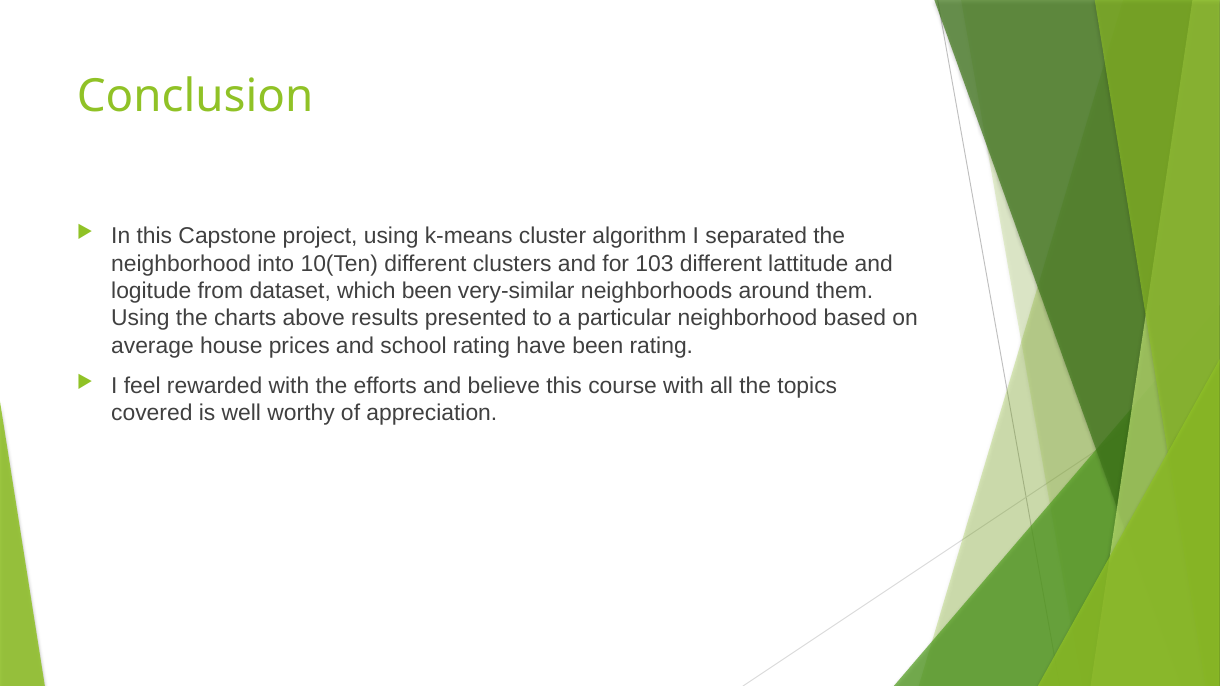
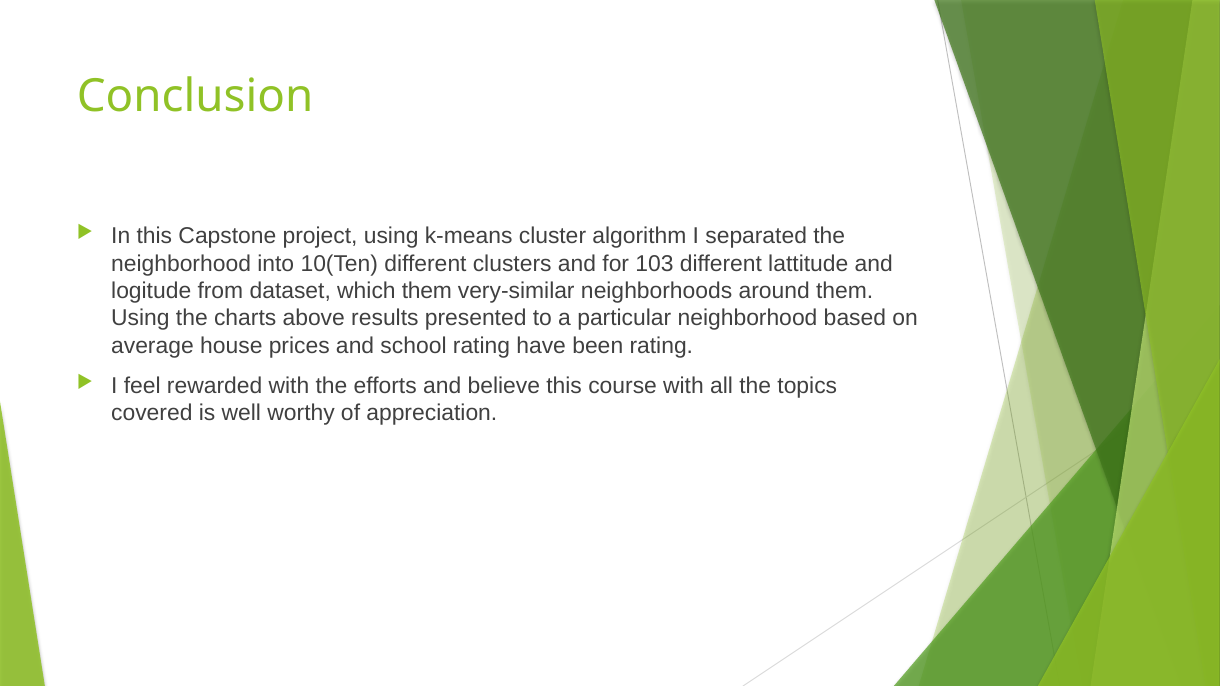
which been: been -> them (427, 291)
